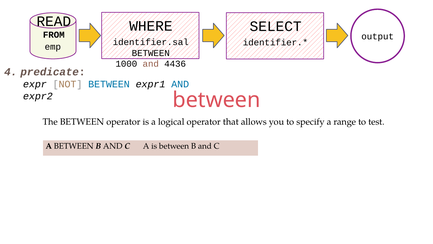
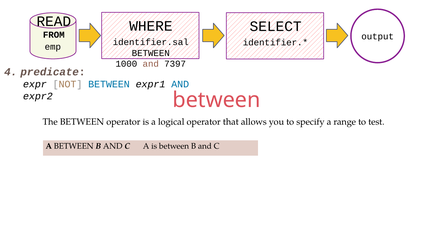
4436: 4436 -> 7397 (175, 64)
